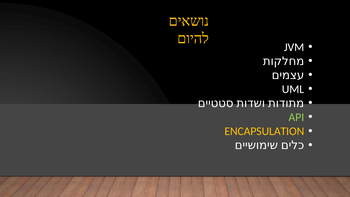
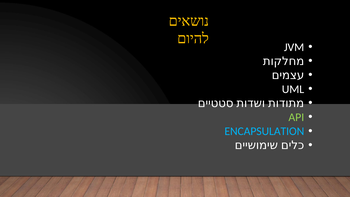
ENCAPSULATION colour: yellow -> light blue (264, 131)
